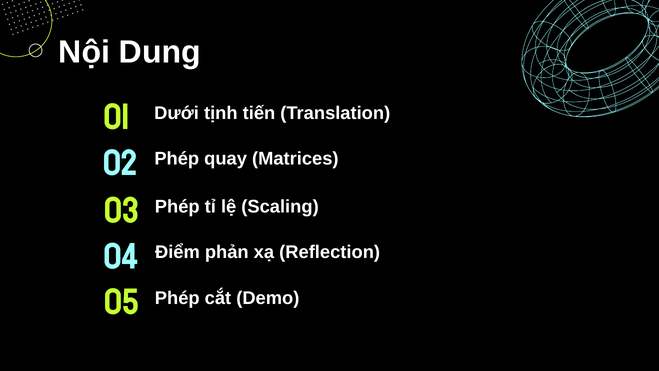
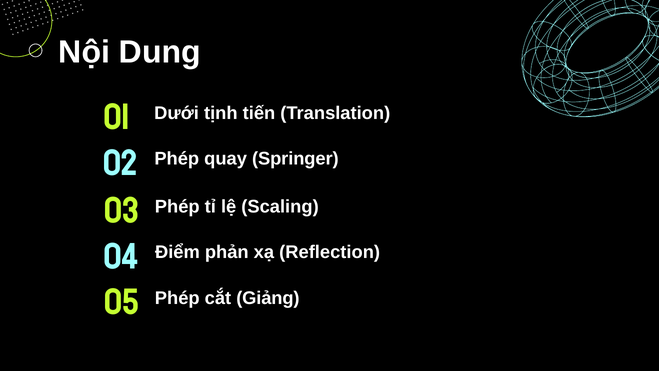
Matrices: Matrices -> Springer (295, 159)
Demo: Demo -> Giảng (268, 298)
